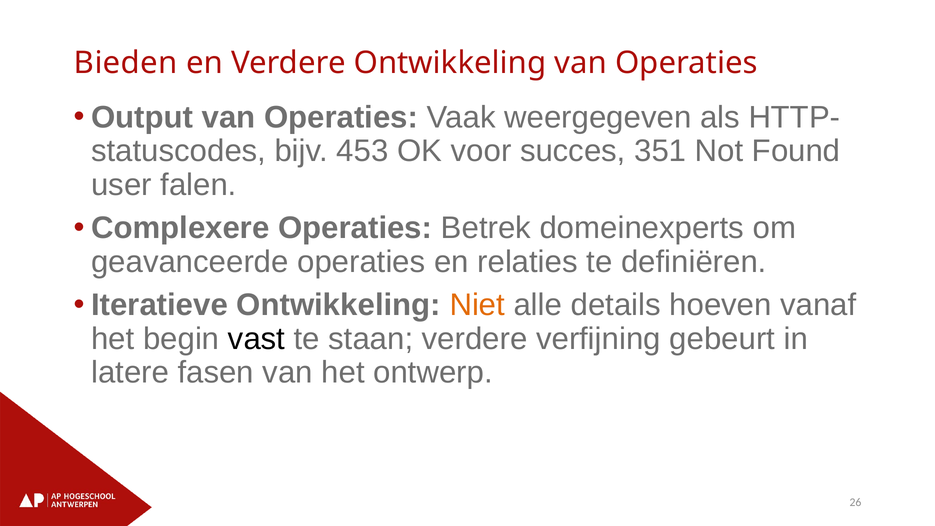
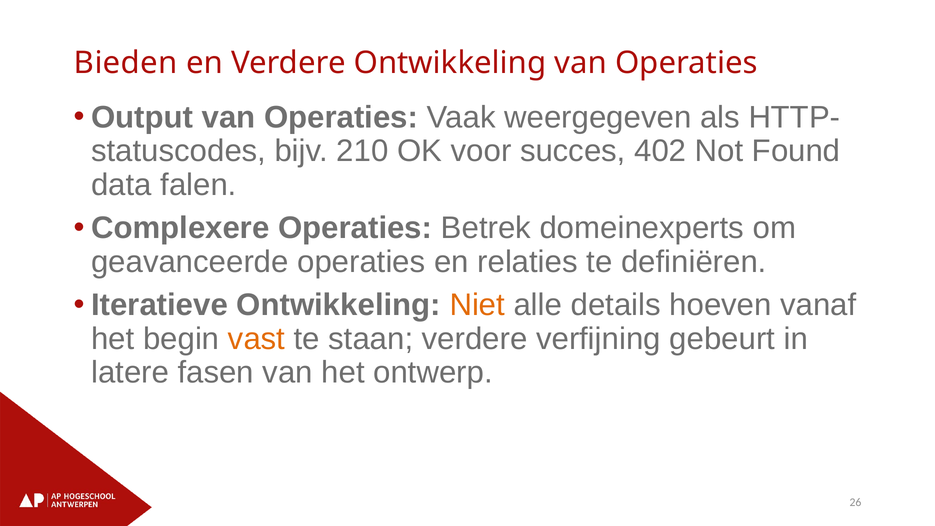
453: 453 -> 210 (362, 151)
351: 351 -> 402 (660, 151)
user: user -> data (121, 185)
vast colour: black -> orange (256, 339)
